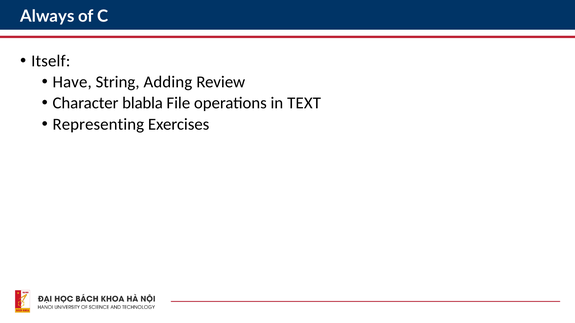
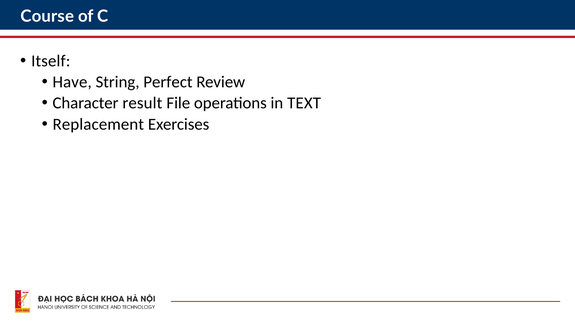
Always: Always -> Course (47, 16)
Adding: Adding -> Perfect (168, 82)
blabla: blabla -> result (142, 103)
Representing: Representing -> Replacement (98, 124)
